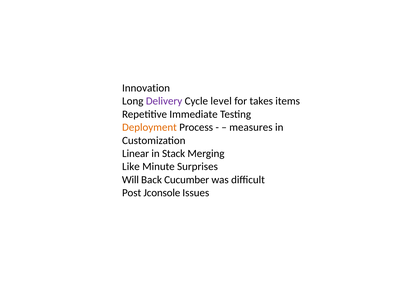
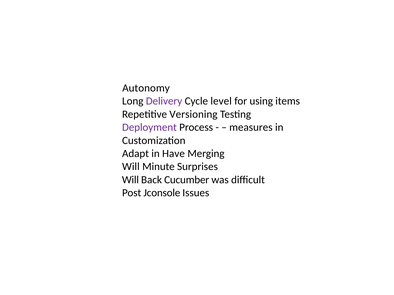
Innovation: Innovation -> Autonomy (146, 88)
takes: takes -> using (261, 101)
Immediate: Immediate -> Versioning (193, 114)
Deployment colour: orange -> purple (149, 128)
Linear: Linear -> Adapt (136, 154)
Stack: Stack -> Have (174, 154)
Like: Like -> Will (131, 167)
